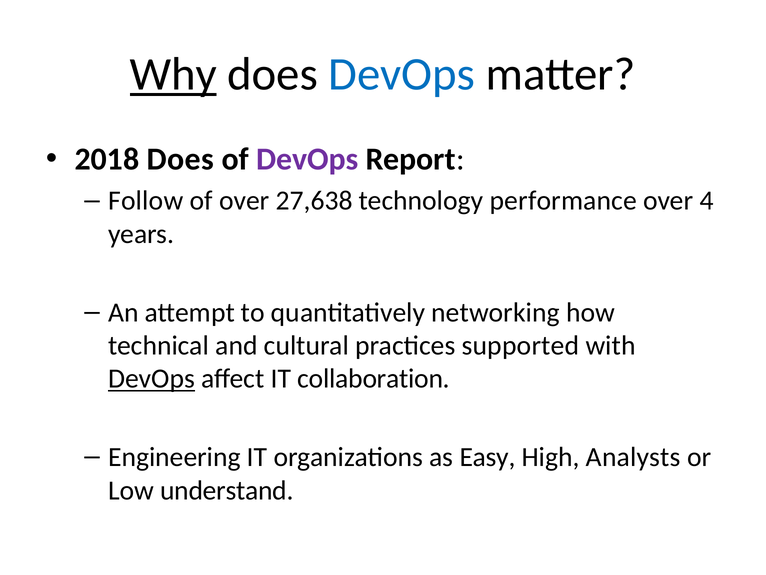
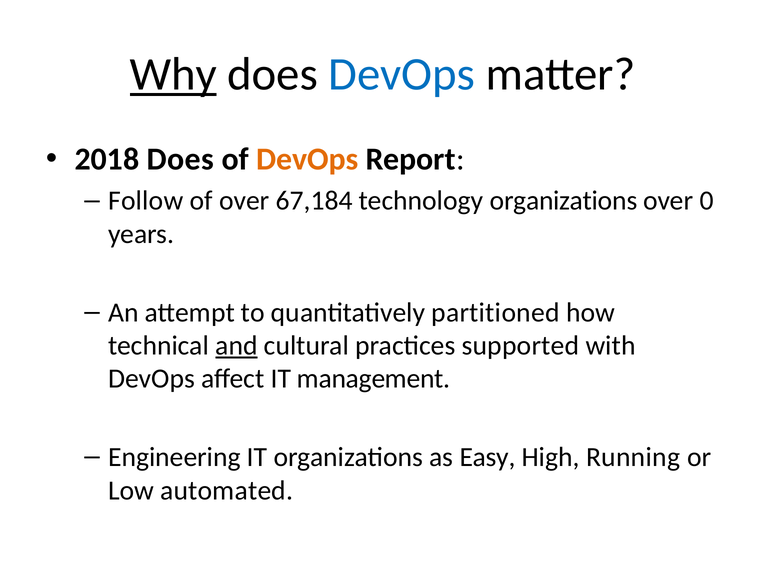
DevOps colour: purple -> orange (307, 159)
27,638: 27,638 -> 67,184 (314, 201)
technology performance: performance -> organizations (564, 201)
4: 4 -> 0 (707, 201)
networking: networking -> partitioned (495, 312)
and underline: none -> present (236, 345)
DevOps underline: present -> none (152, 378)
collaboration: collaboration -> management (374, 378)
Analysts: Analysts -> Running (633, 457)
understand: understand -> automated (227, 490)
